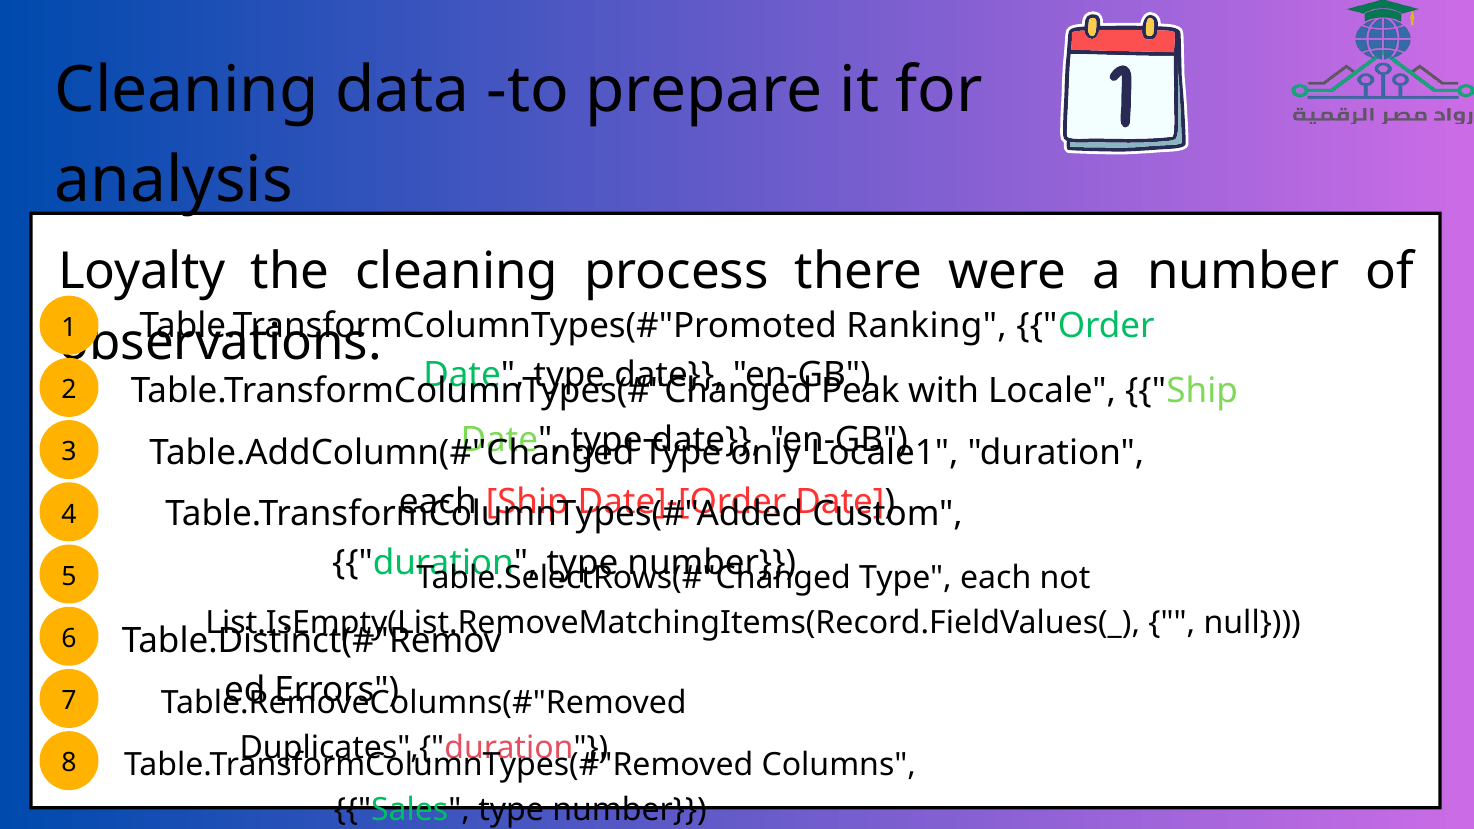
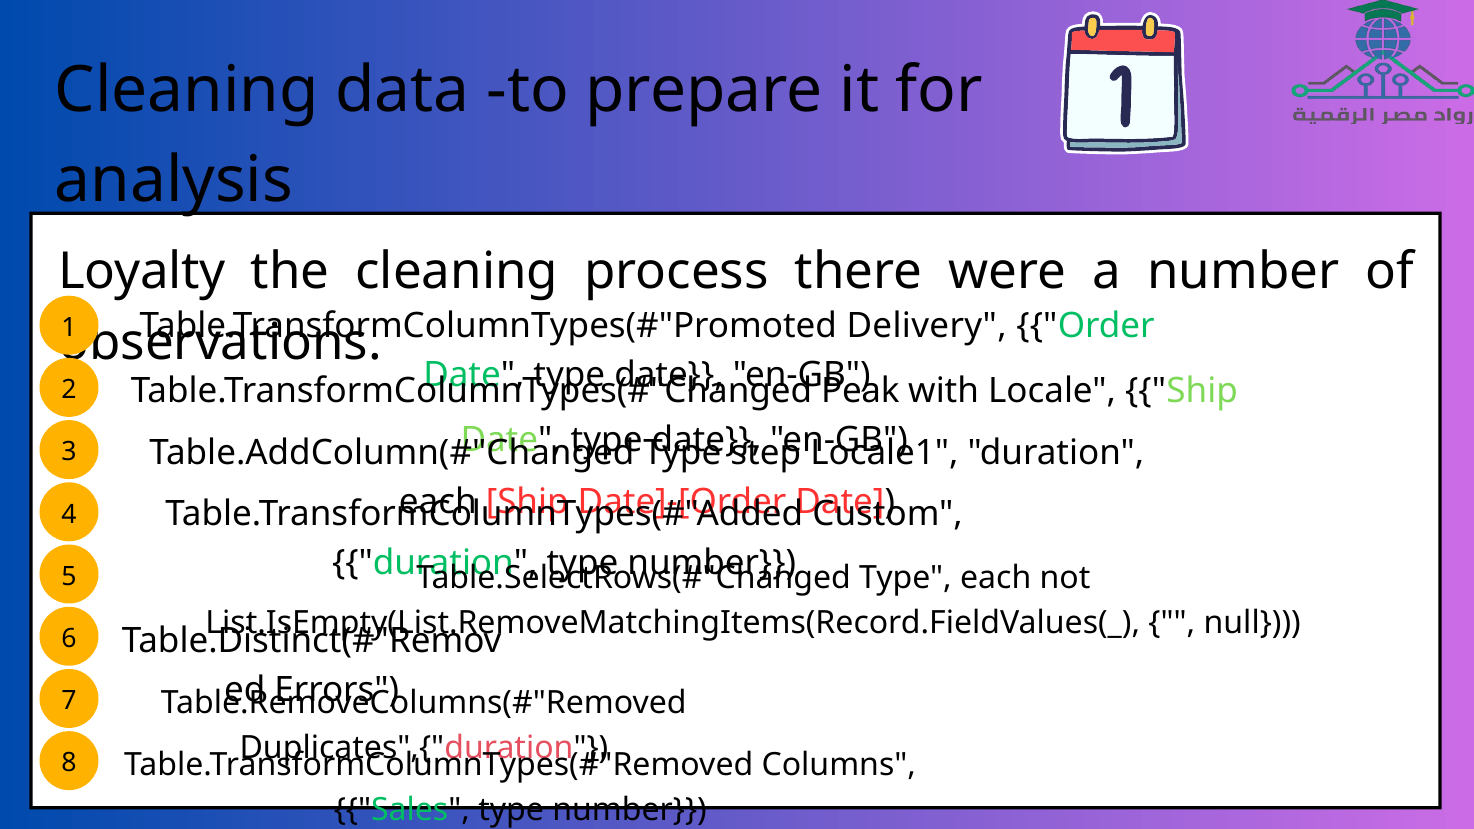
Ranking: Ranking -> Delivery (927, 326)
only: only -> step (766, 453)
